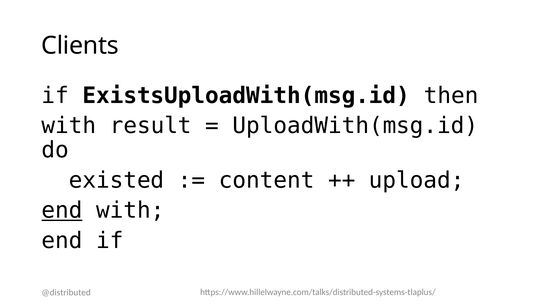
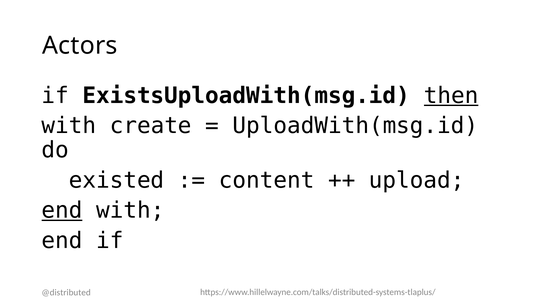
Clients: Clients -> Actors (80, 46)
then underline: none -> present (451, 96)
result: result -> create (151, 126)
